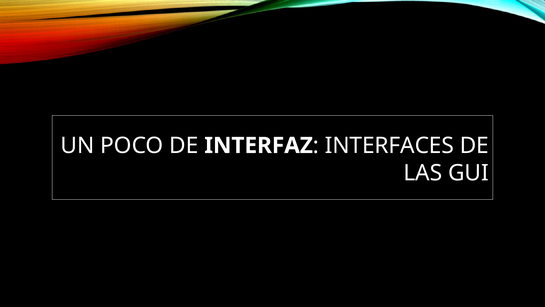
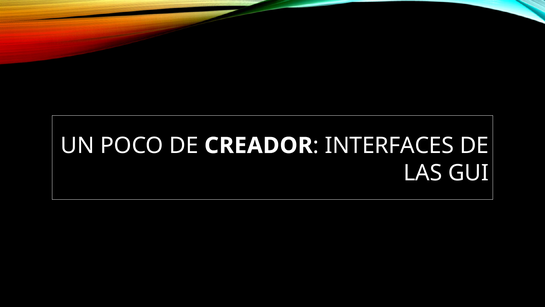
INTERFAZ: INTERFAZ -> CREADOR (258, 145)
